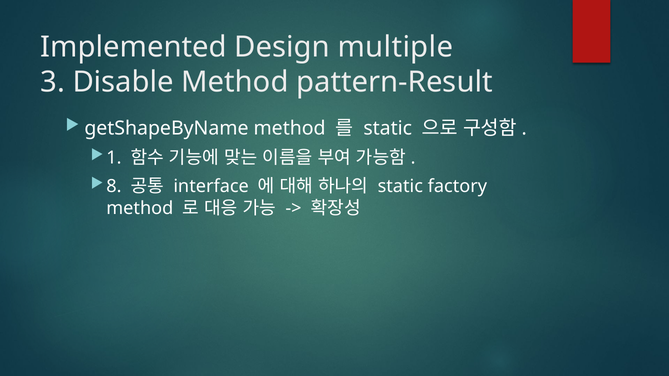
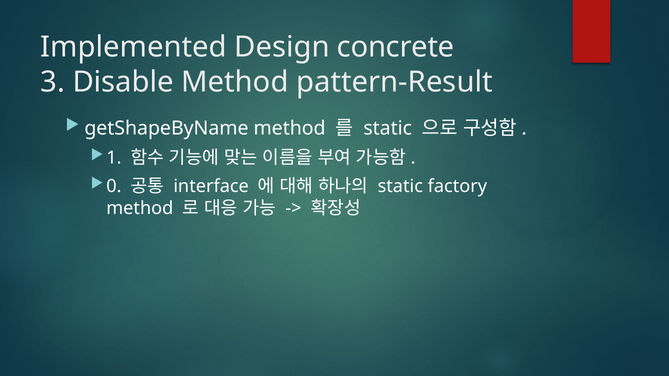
multiple: multiple -> concrete (396, 47)
8: 8 -> 0 (114, 186)
